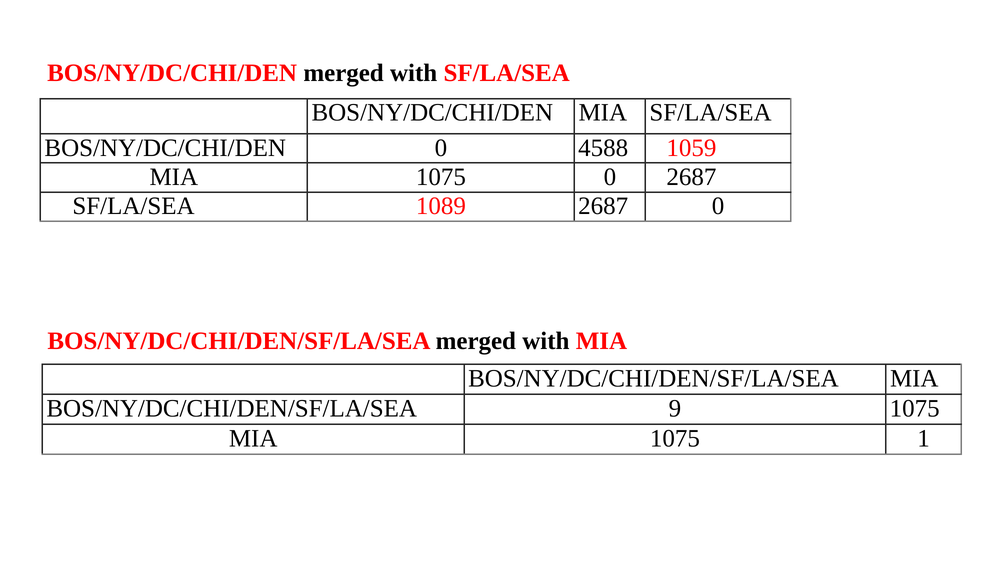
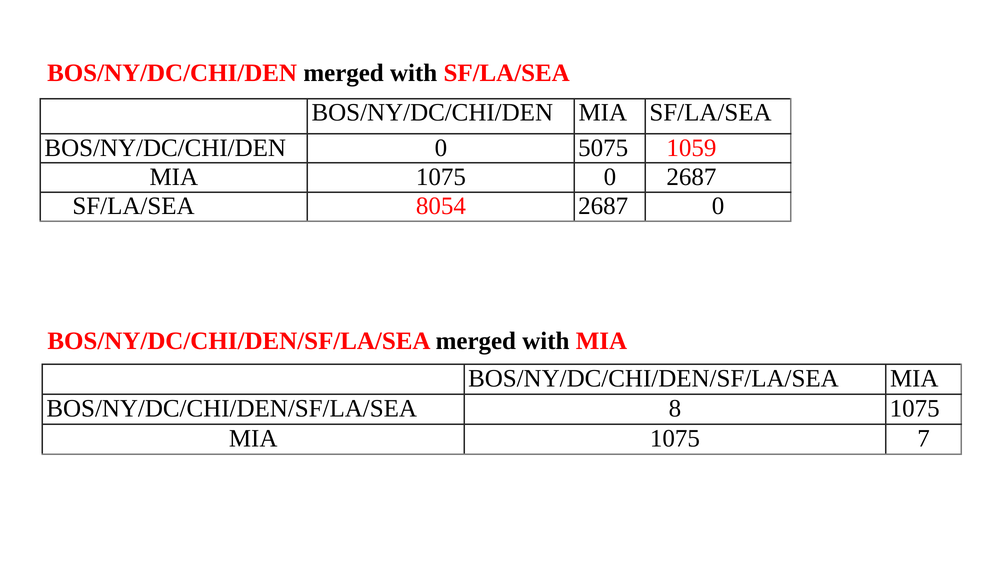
4588: 4588 -> 5075 (603, 148)
1089: 1089 -> 8054 (441, 206)
9: 9 -> 8 (675, 408)
1: 1 -> 7 (924, 438)
